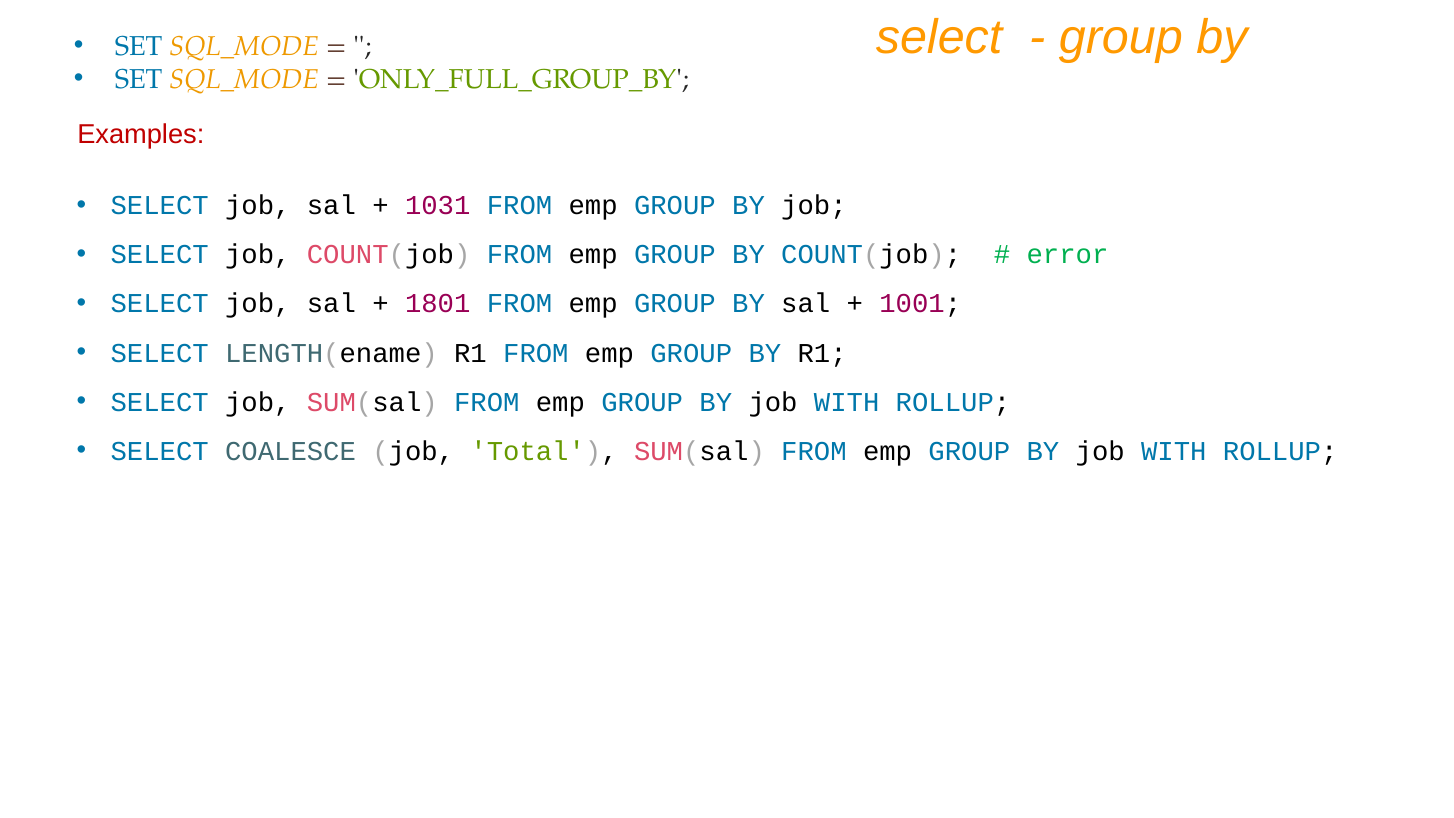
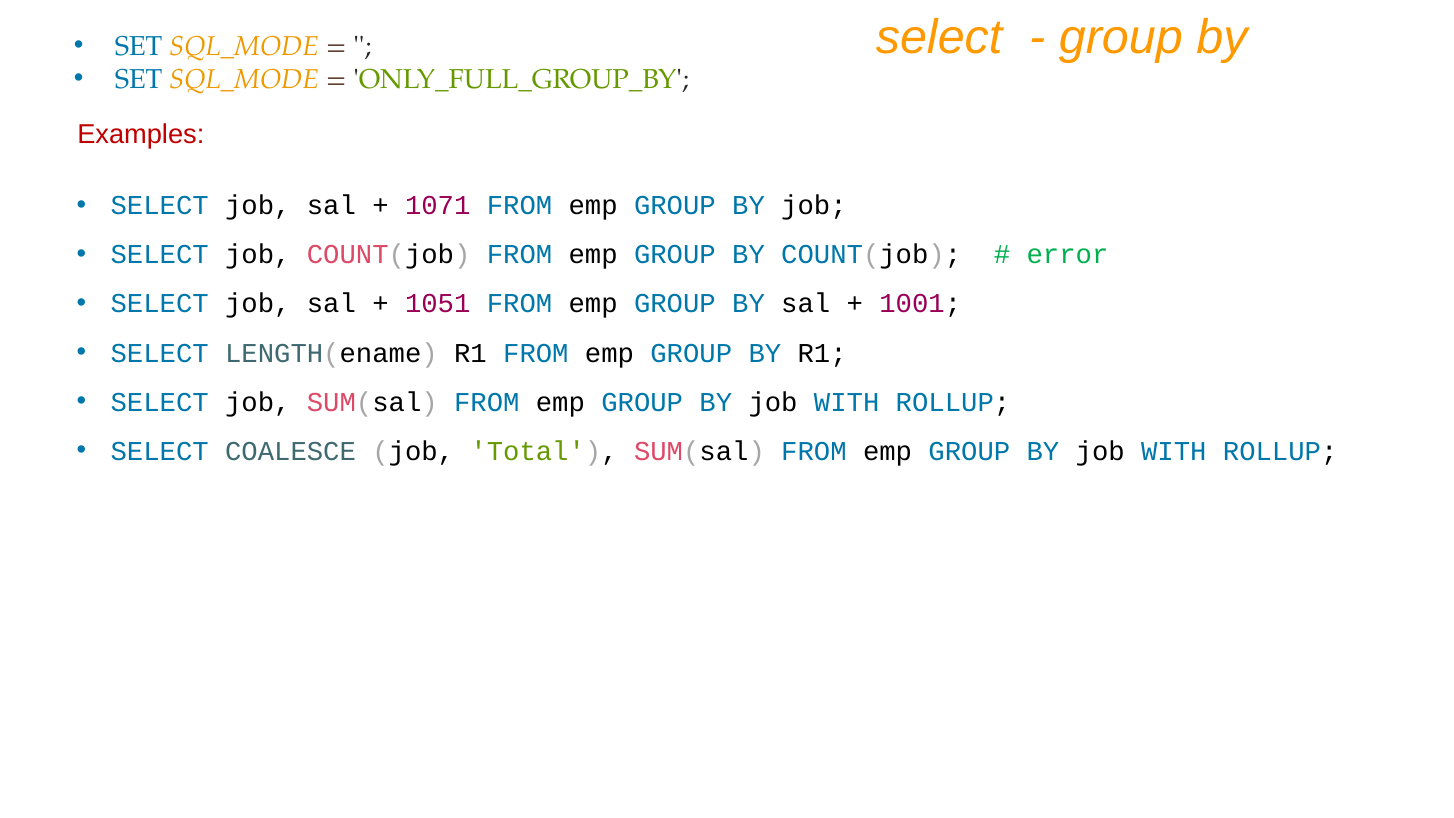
1031: 1031 -> 1071 (438, 206)
1801: 1801 -> 1051 (438, 304)
